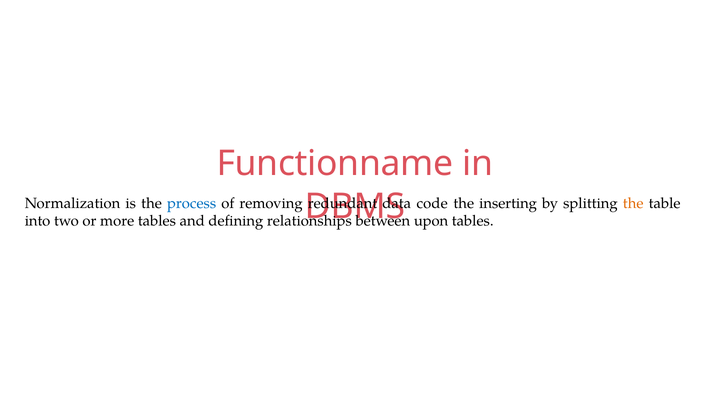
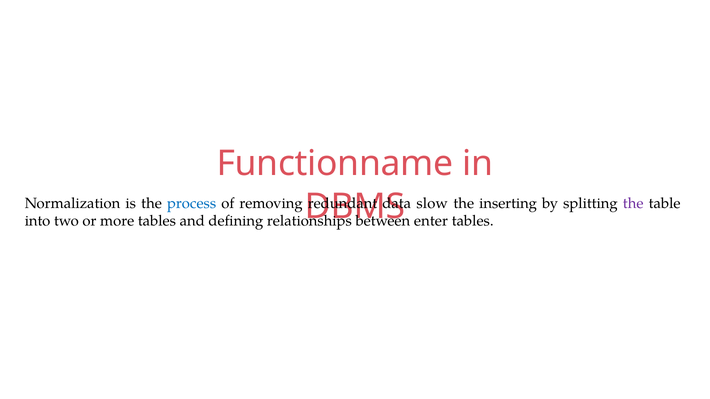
code: code -> slow (432, 203)
the colour: orange -> purple (633, 203)
upon: upon -> enter (431, 221)
